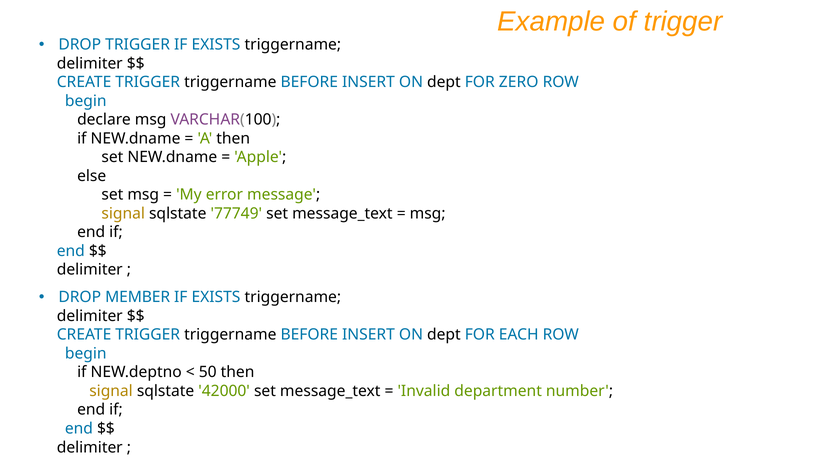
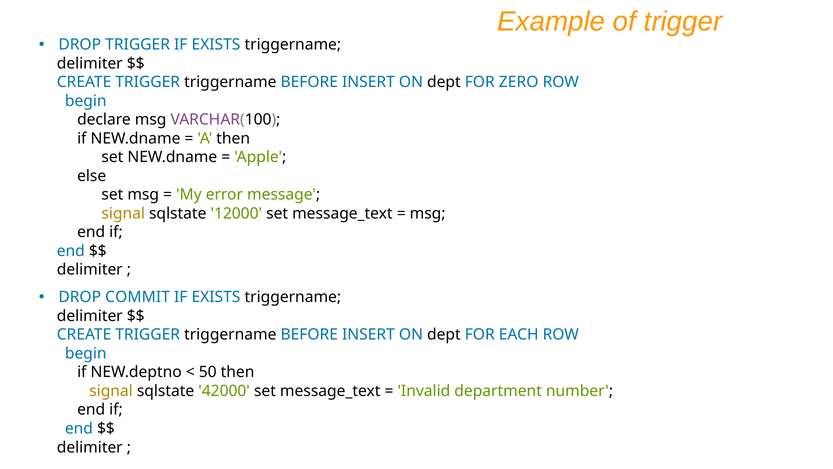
77749: 77749 -> 12000 (236, 213)
MEMBER: MEMBER -> COMMIT (138, 297)
